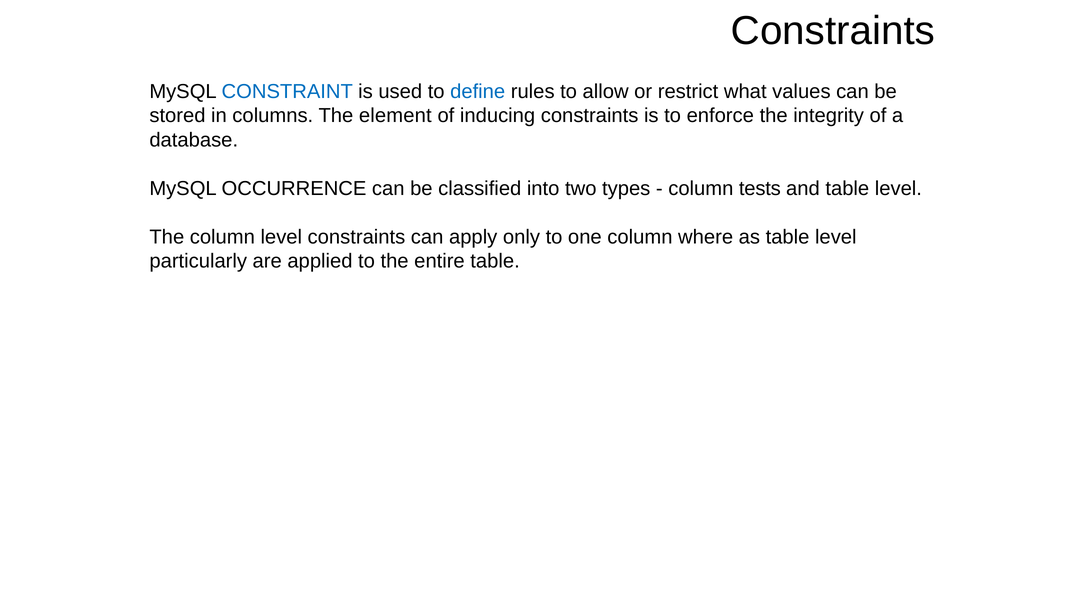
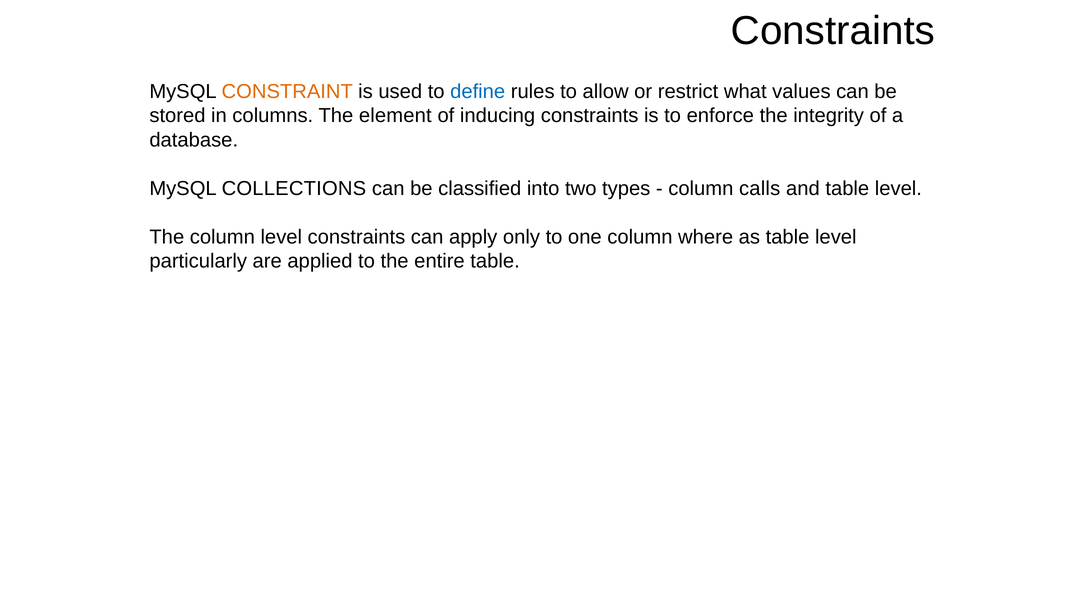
CONSTRAINT colour: blue -> orange (287, 92)
OCCURRENCE: OCCURRENCE -> COLLECTIONS (294, 189)
tests: tests -> calls (760, 189)
